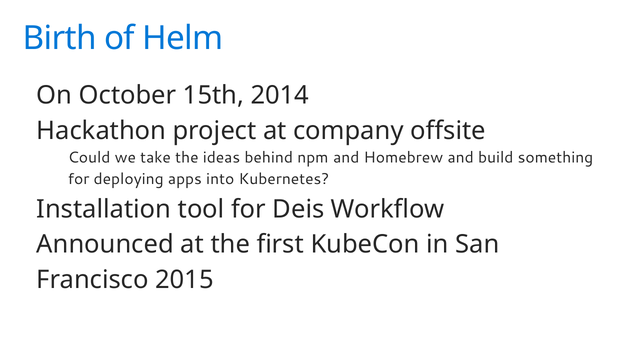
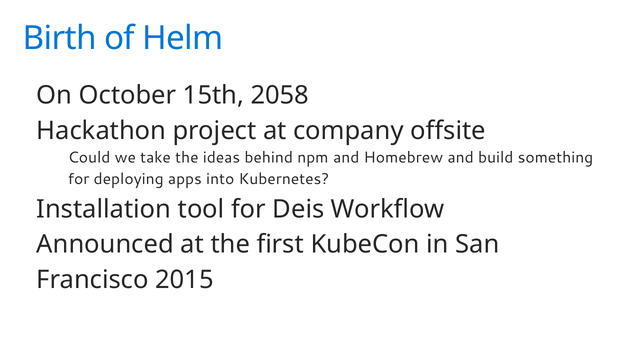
2014: 2014 -> 2058 (280, 96)
